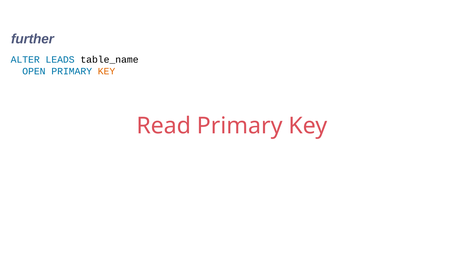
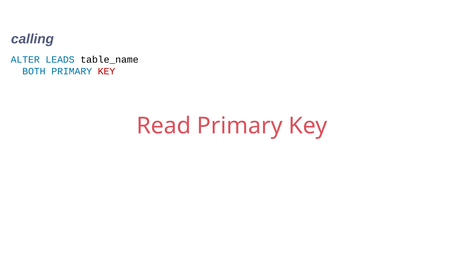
further: further -> calling (32, 39)
OPEN: OPEN -> BOTH (34, 71)
KEY colour: orange -> red (107, 71)
